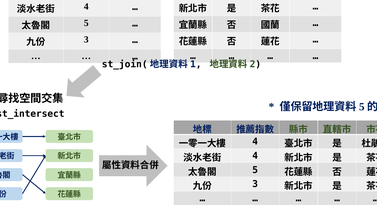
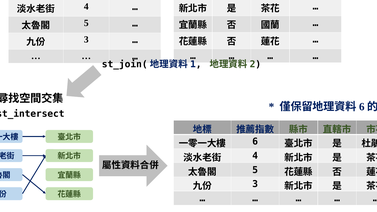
5: 5 -> 6 (362, 107)
4: 4 -> 6 (255, 142)
